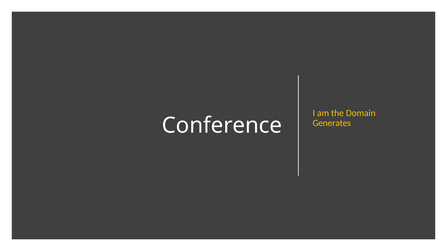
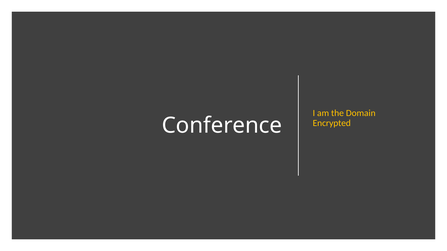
Generates: Generates -> Encrypted (332, 123)
